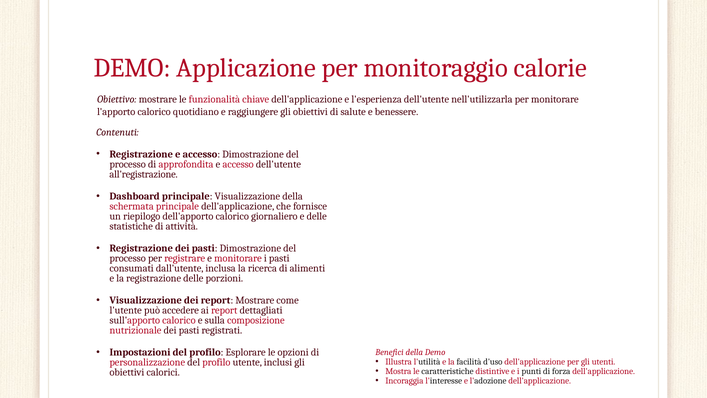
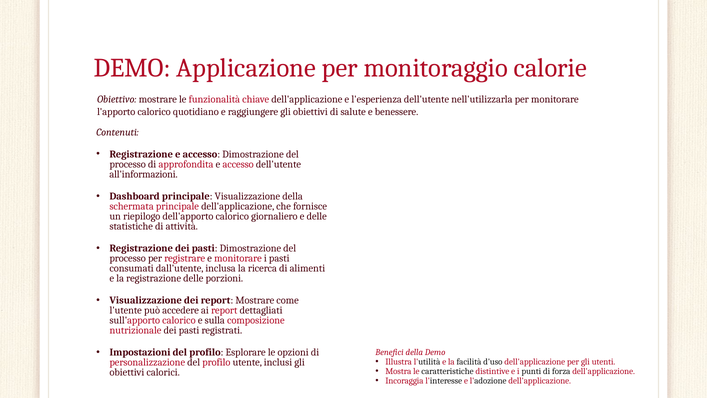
all'registrazione: all'registrazione -> all'informazioni (144, 174)
